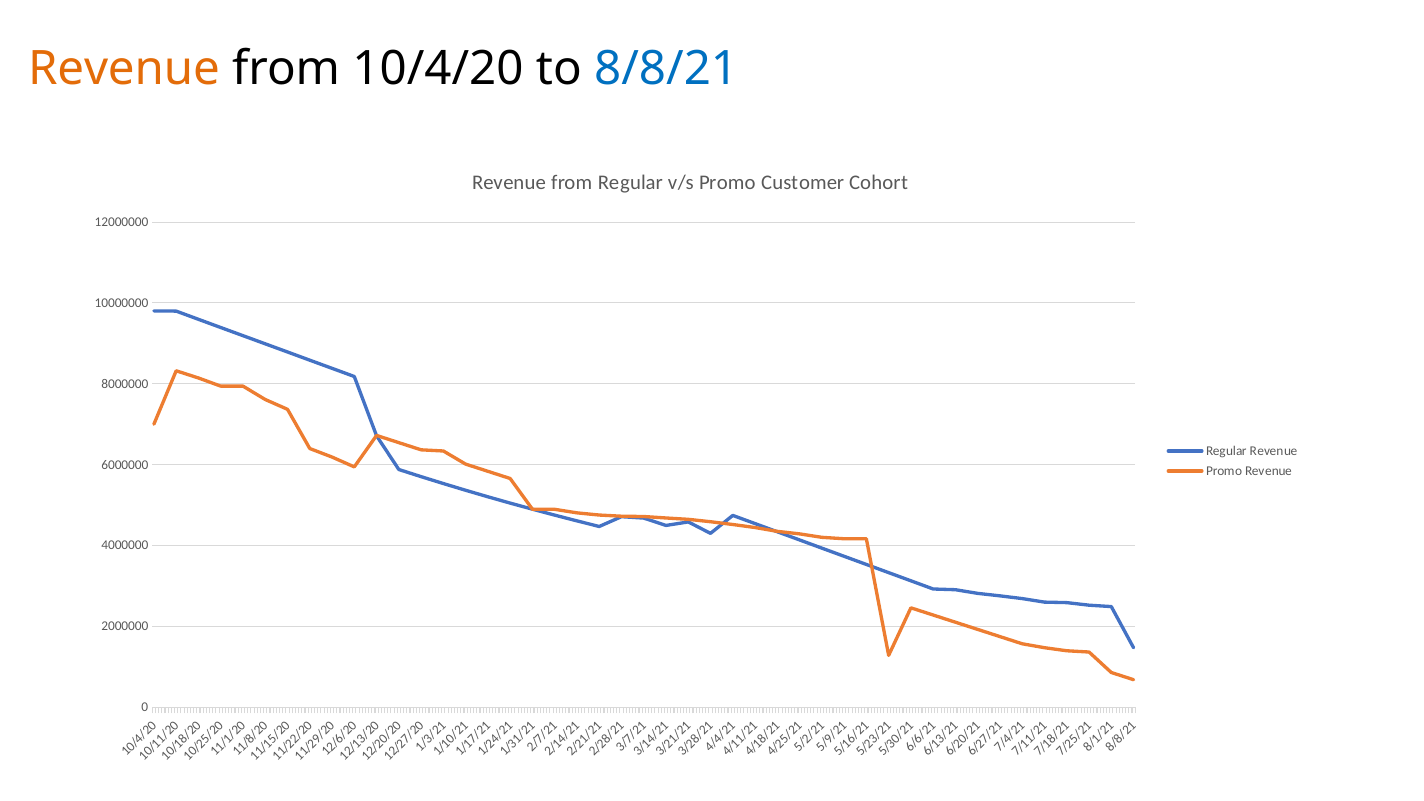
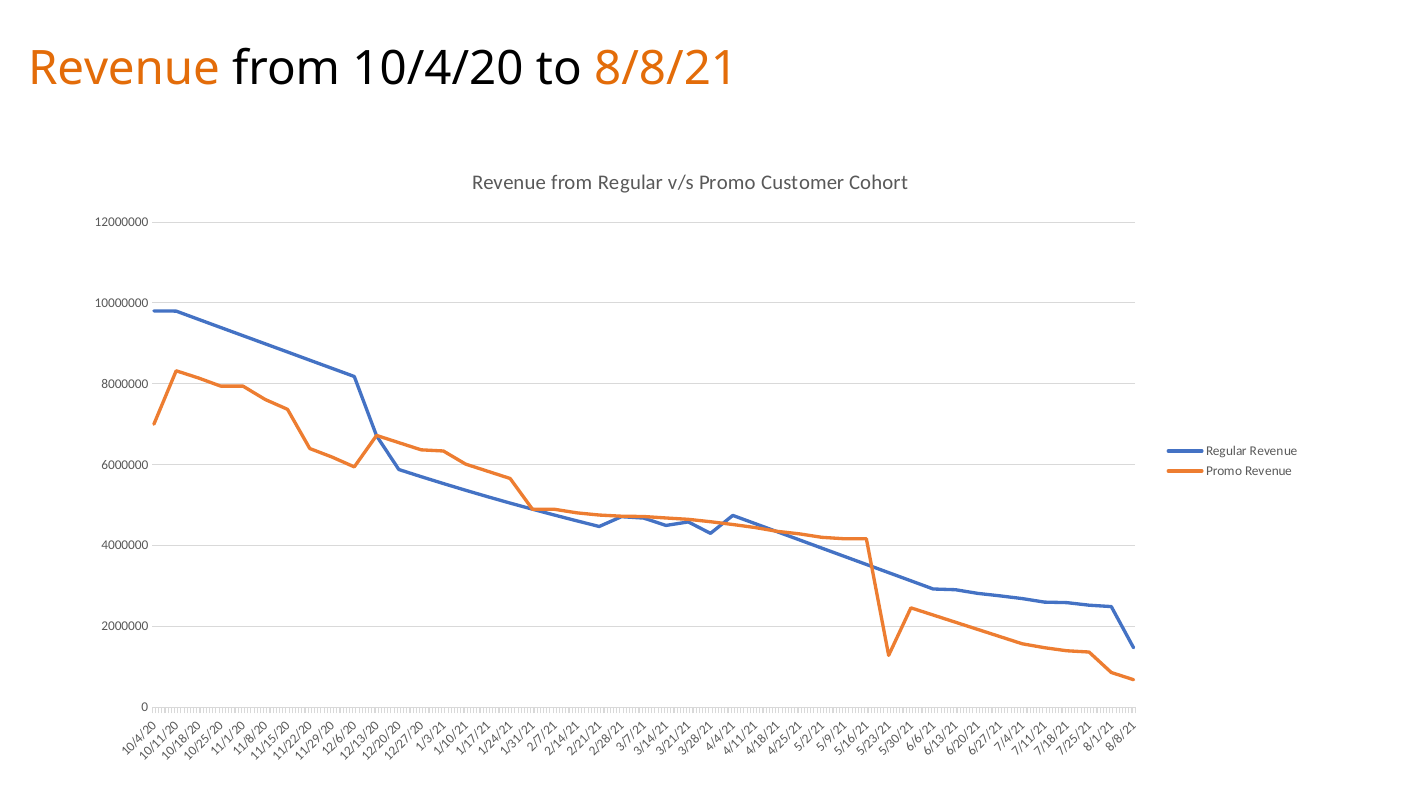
8/8/21 colour: blue -> orange (666, 69)
